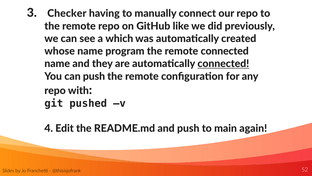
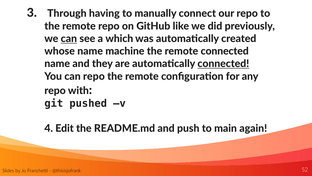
Checker: Checker -> Through (67, 13)
can underline: none -> present (69, 39)
program: program -> machine (125, 51)
can push: push -> repo (94, 76)
